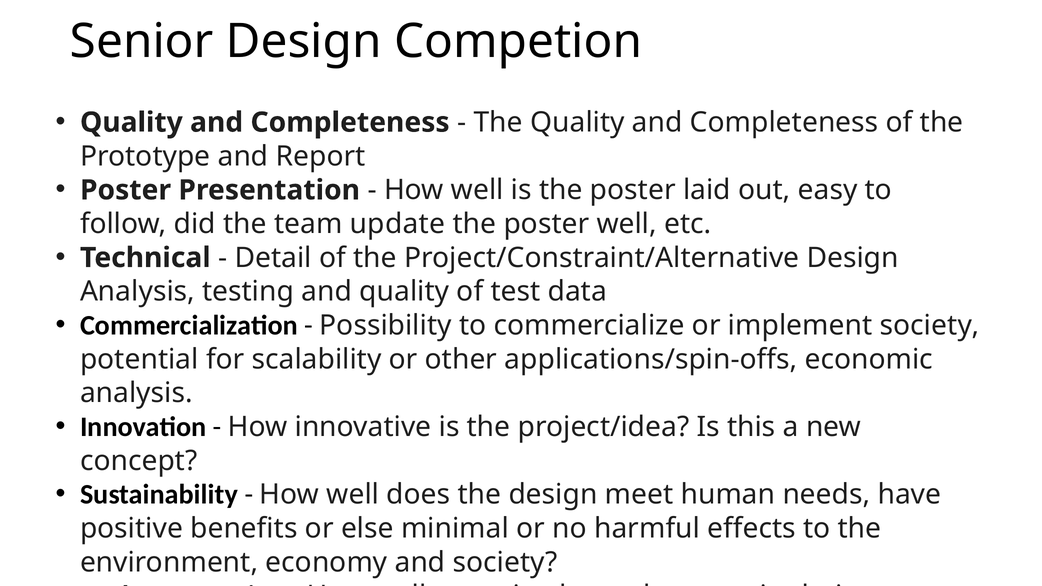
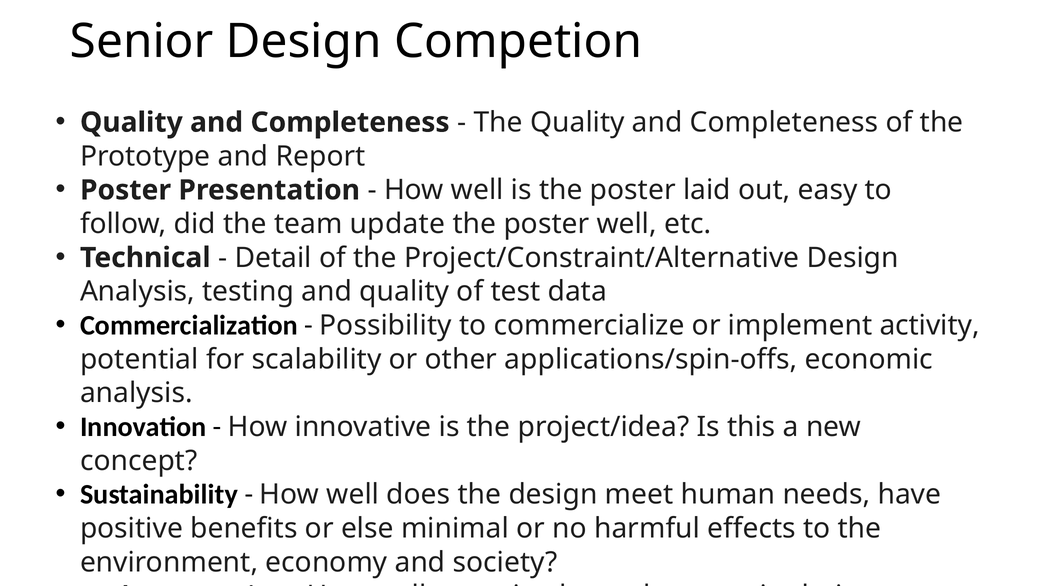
implement society: society -> activity (930, 326)
